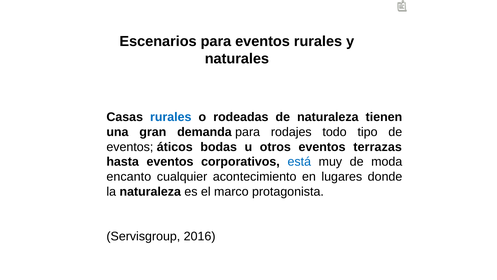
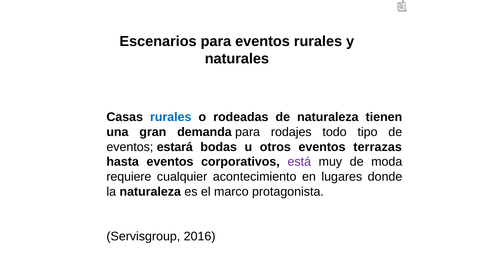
áticos: áticos -> estará (175, 147)
está colour: blue -> purple (299, 162)
encanto: encanto -> requiere (129, 176)
